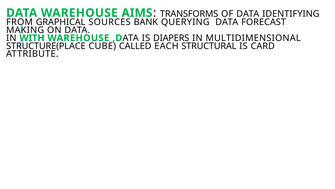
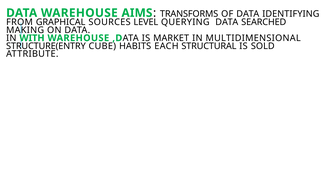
BANK: BANK -> LEVEL (146, 22)
FORECAST: FORECAST -> SEARCHED (264, 22)
DIAPERS: DIAPERS -> MARKET (171, 38)
STRUCTURE(PLACE: STRUCTURE(PLACE -> STRUCTURE(ENTRY (46, 46)
CALLED: CALLED -> HABITS (135, 46)
CARD: CARD -> SOLD (263, 46)
